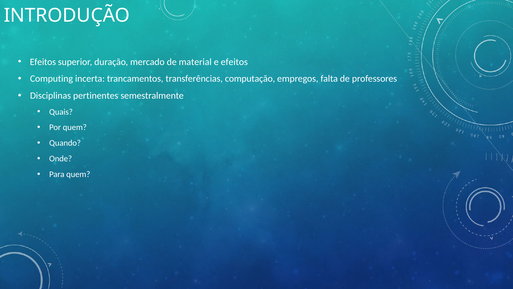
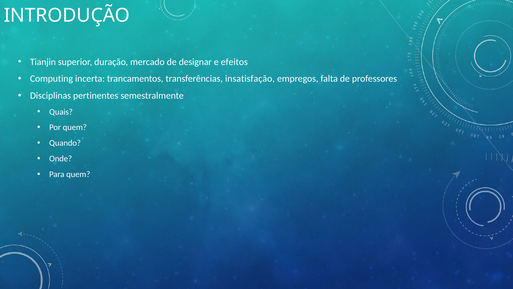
Efeitos: Efeitos -> Tianjin (43, 62)
material: material -> designar (195, 62)
computação: computação -> insatisfação (250, 79)
